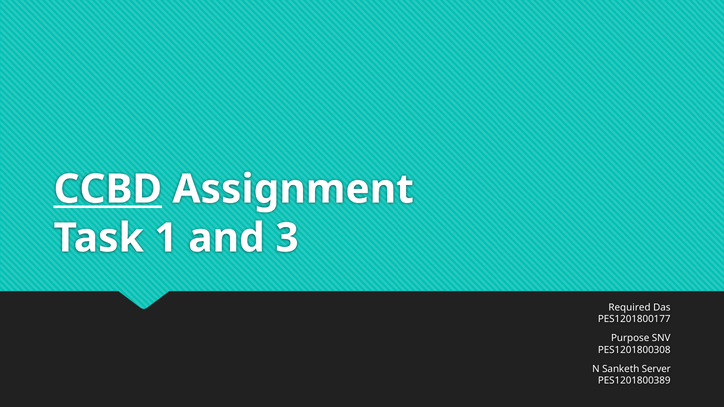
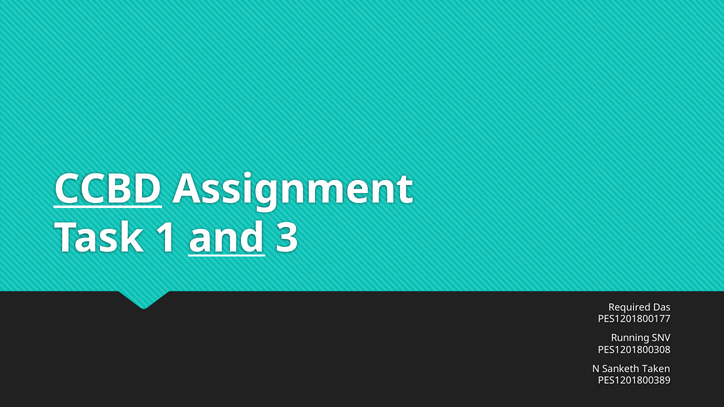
and underline: none -> present (227, 238)
Purpose: Purpose -> Running (630, 338)
Server: Server -> Taken (656, 369)
